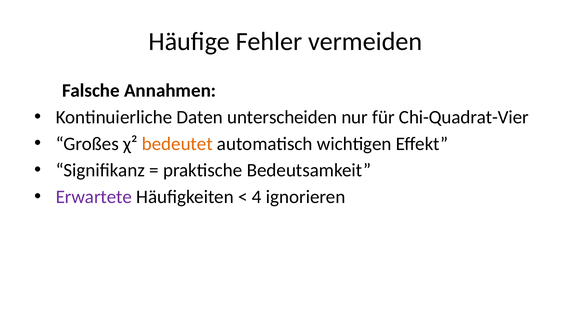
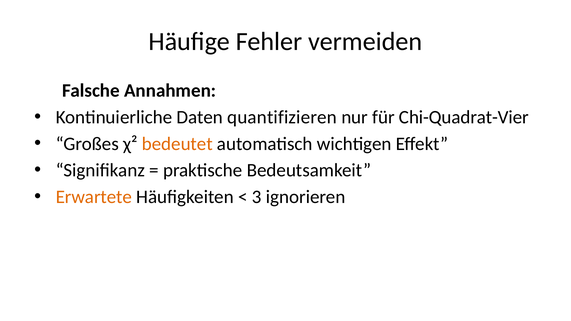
unterscheiden: unterscheiden -> quantifizieren (282, 117)
Erwartete colour: purple -> orange (94, 197)
4: 4 -> 3 (257, 197)
